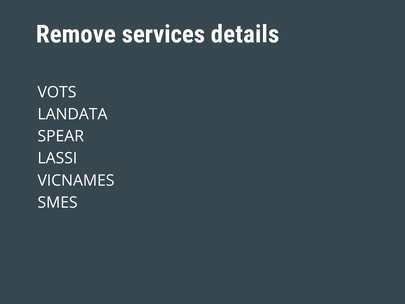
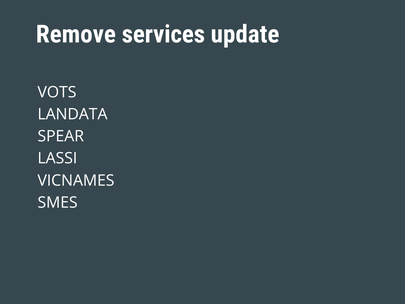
details: details -> update (245, 34)
